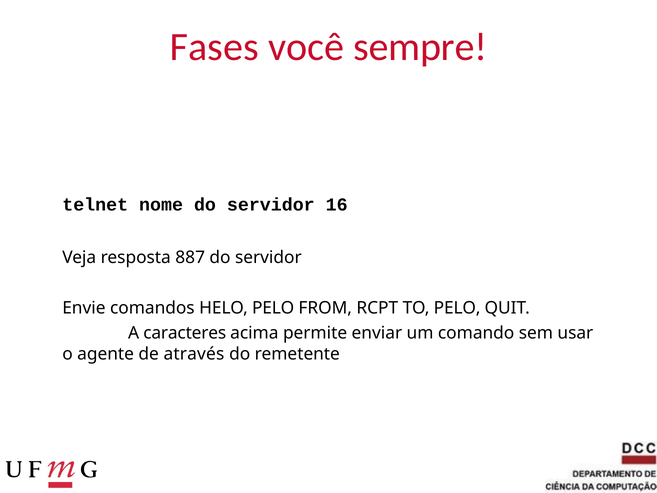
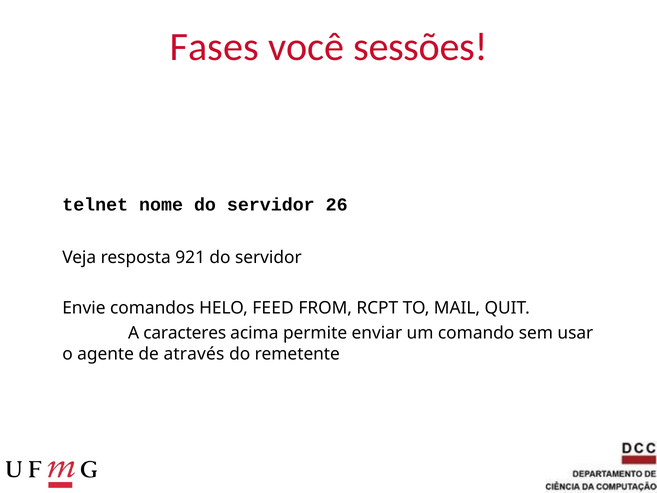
sempre: sempre -> sessões (420, 47)
16: 16 -> 26 (337, 204)
887: 887 -> 921 (190, 257)
HELO PELO: PELO -> FEED (273, 308)
TO PELO: PELO -> MAIL (457, 308)
